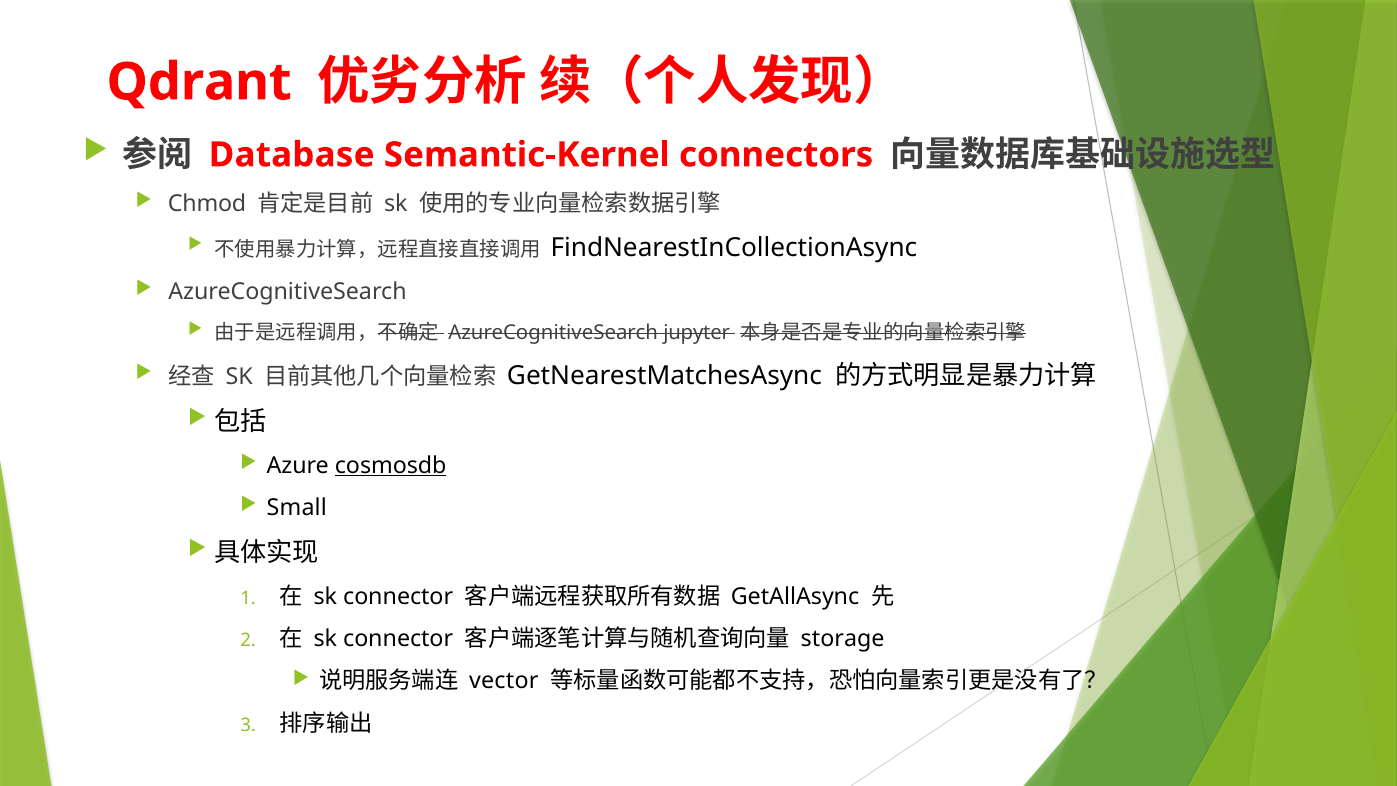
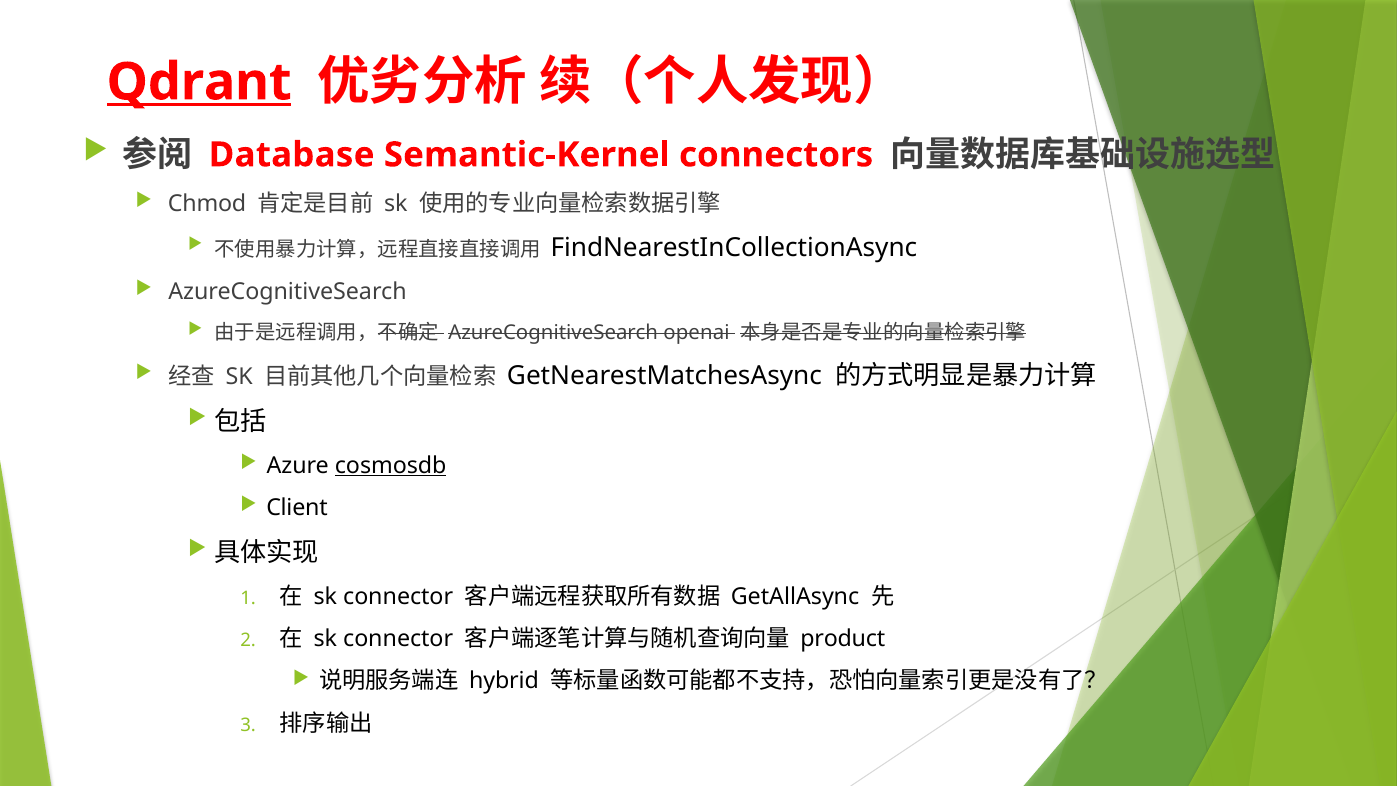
Qdrant underline: none -> present (199, 82)
jupyter: jupyter -> openai (696, 332)
Small: Small -> Client (297, 508)
storage: storage -> product (843, 639)
vector: vector -> hybrid (504, 681)
